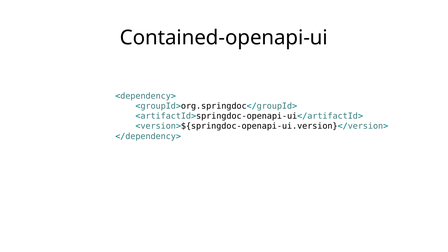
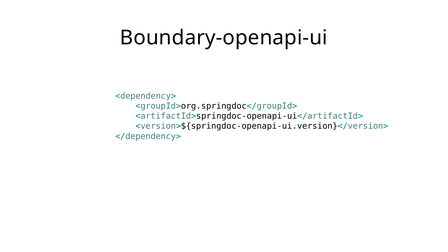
Contained-openapi-ui: Contained-openapi-ui -> Boundary-openapi-ui (224, 38)
